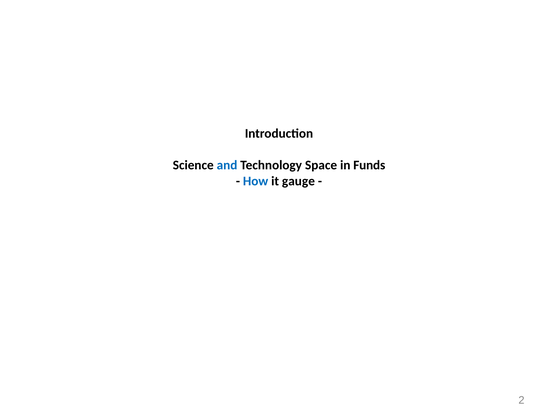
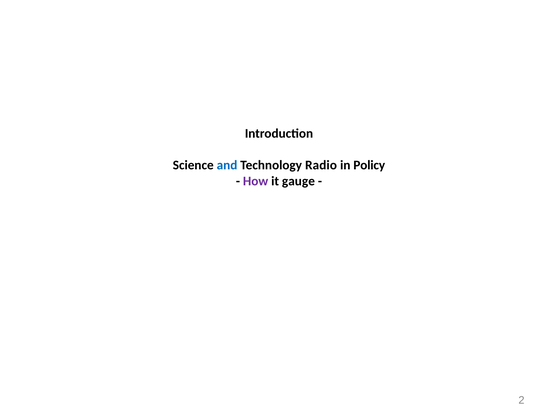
Space: Space -> Radio (321, 165)
Funds: Funds -> Policy (369, 165)
How colour: blue -> purple (256, 181)
